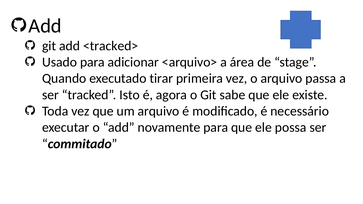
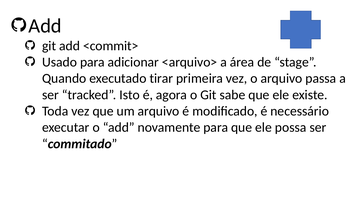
<tracked>: <tracked> -> <commit> (111, 46)
